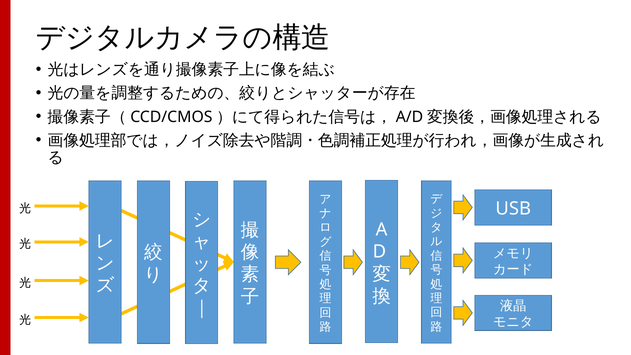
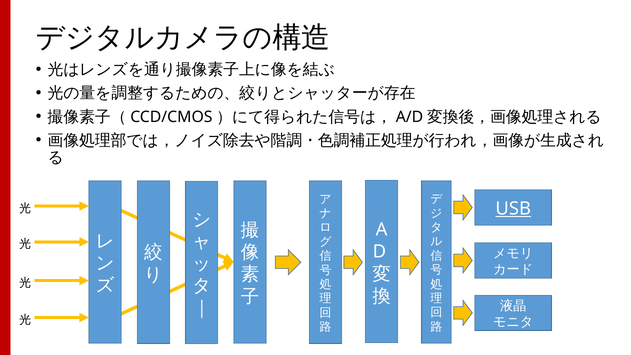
USB underline: none -> present (513, 209)
